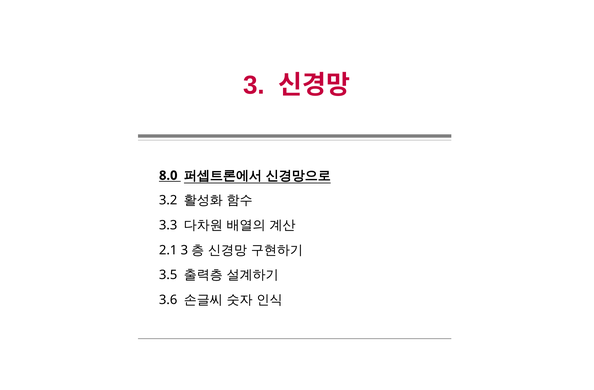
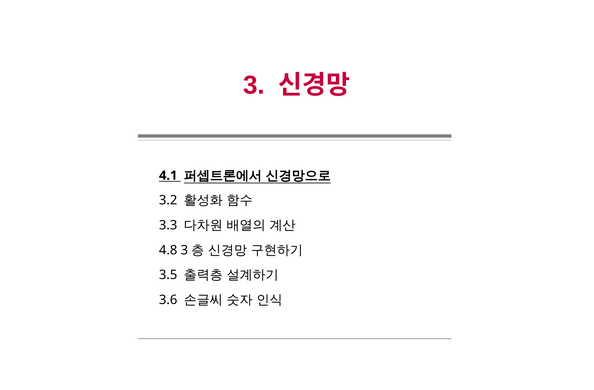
8.0: 8.0 -> 4.1 (168, 176)
2.1: 2.1 -> 4.8 (168, 250)
